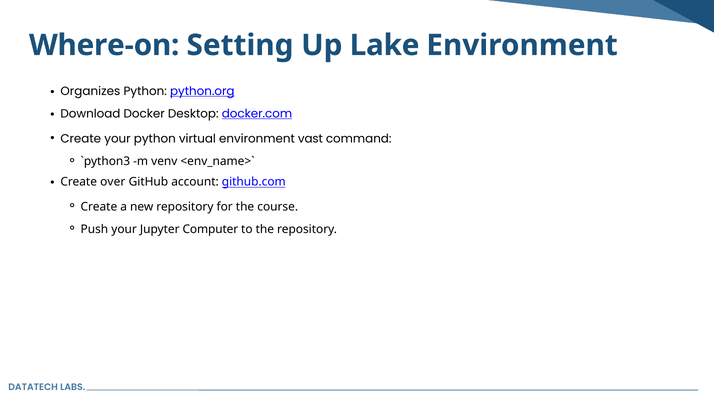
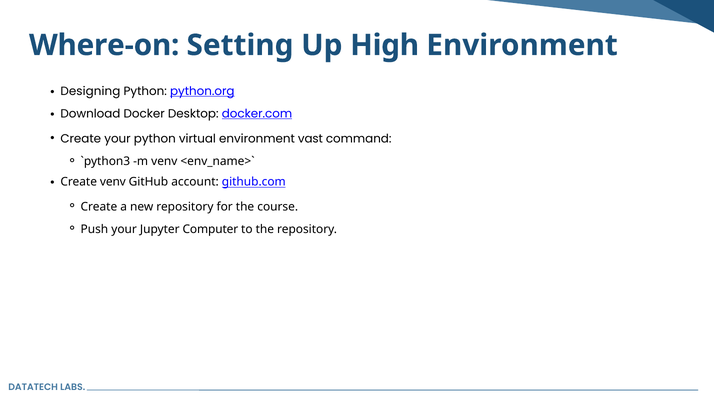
Lake: Lake -> High (385, 45)
Organizes: Organizes -> Designing (90, 91)
Create over: over -> venv (113, 182)
